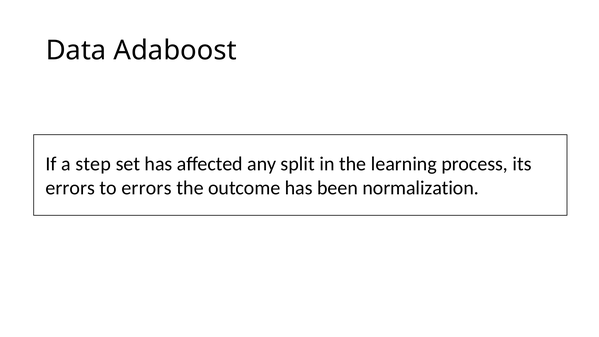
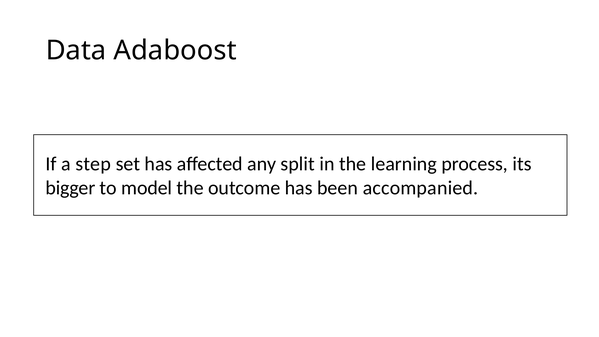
errors: errors -> bigger (70, 188)
to errors: errors -> model (147, 188)
normalization: normalization -> accompanied (421, 188)
